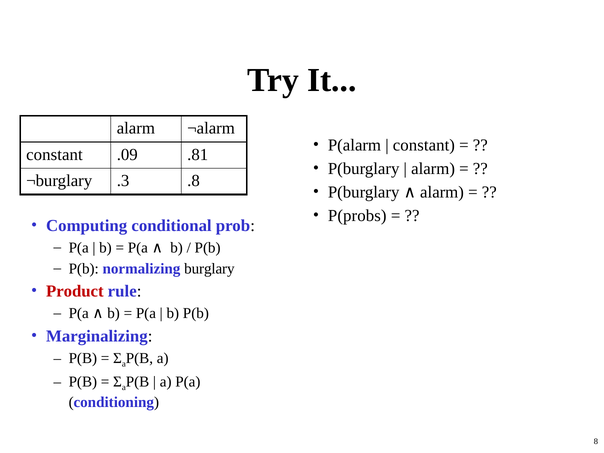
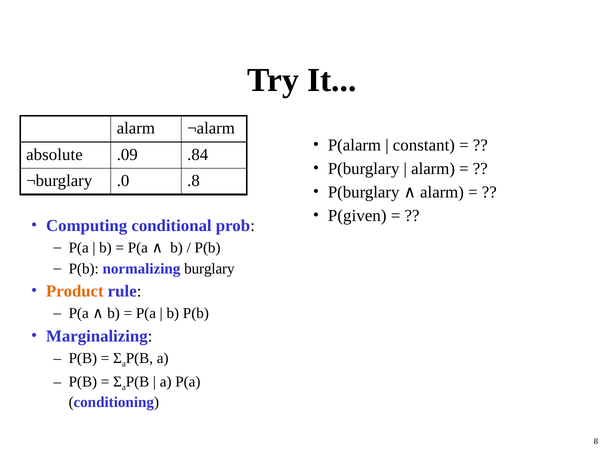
constant: constant -> absolute (54, 155)
.81: .81 -> .84 (198, 155)
.3: .3 -> .0 (123, 181)
P(probs: P(probs -> P(given (357, 216)
Product colour: red -> orange (75, 291)
